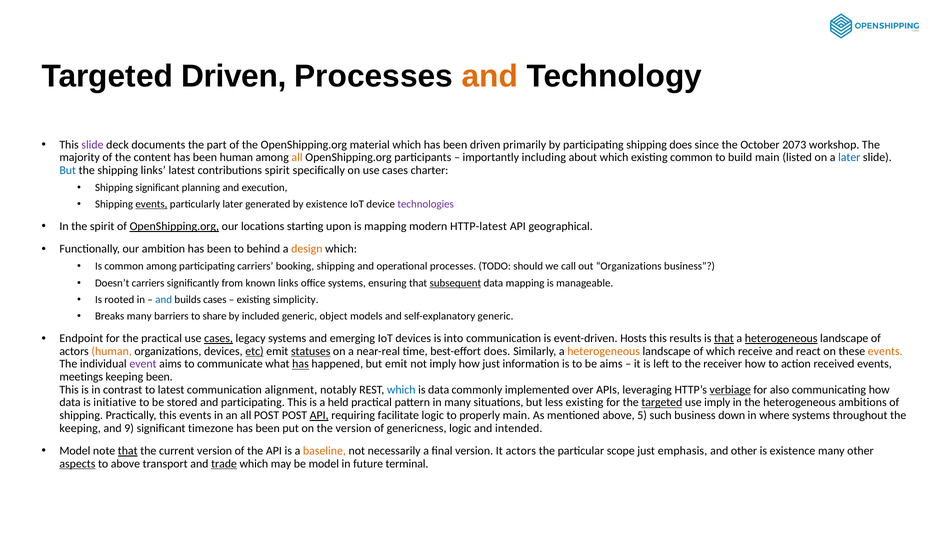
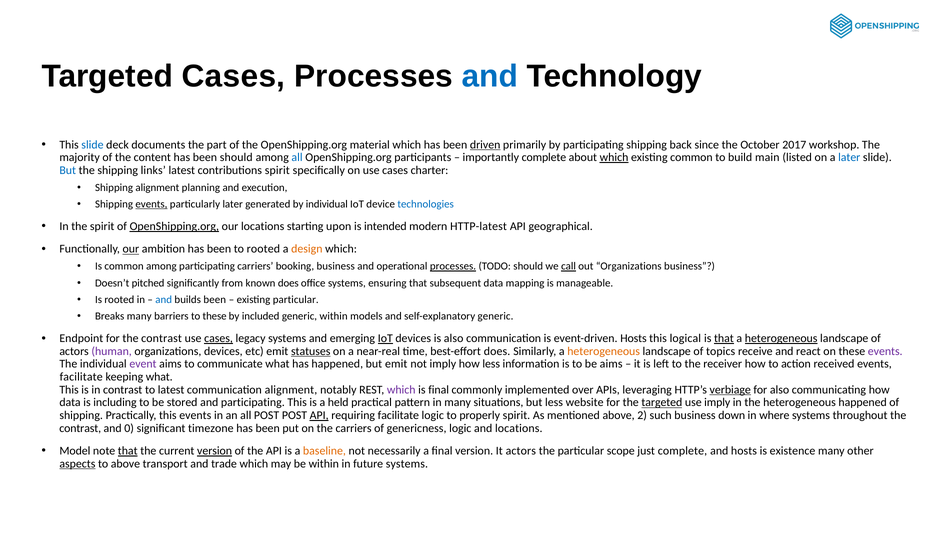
Targeted Driven: Driven -> Cases (233, 76)
and colour: orange -> blue (490, 76)
slide colour: purple -> blue (92, 145)
driven underline: none -> present (485, 145)
shipping does: does -> back (681, 145)
2073: 2073 -> 2017 (794, 145)
been human: human -> should (236, 158)
all colour: orange -> blue (297, 158)
importantly including: including -> complete (544, 158)
which underline: none -> present (614, 158)
Shipping significant: significant -> alignment (157, 188)
by existence: existence -> individual (327, 204)
technologies colour: purple -> blue (426, 204)
is mapping: mapping -> intended (385, 226)
our underline: none -> present (131, 249)
to behind: behind -> rooted (263, 249)
booking shipping: shipping -> business (336, 266)
processes underline: none -> present (453, 266)
call underline: none -> present (569, 266)
Doesn’t carriers: carriers -> pitched (148, 283)
known links: links -> does (288, 283)
subsequent underline: present -> none (455, 283)
builds cases: cases -> been (215, 300)
existing simplicity: simplicity -> particular (296, 300)
to share: share -> these (215, 317)
generic object: object -> within (334, 317)
for the practical: practical -> contrast (162, 339)
IoT underline: none -> present (385, 339)
is into: into -> also (454, 339)
results: results -> logical (685, 339)
human colour: orange -> purple (112, 352)
etc underline: present -> none (255, 352)
of which: which -> topics (721, 352)
events colour: orange -> purple (885, 352)
has underline: present -> none (301, 364)
how just: just -> less (491, 364)
meetings: meetings -> facilitate (81, 377)
keeping been: been -> what (159, 377)
which colour: blue -> purple (401, 390)
is data: data -> final (439, 390)
initiative: initiative -> including (115, 403)
less existing: existing -> website (585, 403)
heterogeneous ambitions: ambitions -> happened (863, 403)
properly main: main -> spirit (516, 416)
5: 5 -> 2 (642, 416)
keeping: keeping -> contrast (80, 428)
9: 9 -> 0 (129, 428)
the version: version -> carriers (354, 428)
and intended: intended -> locations (519, 428)
version underline: none -> present (215, 451)
just emphasis: emphasis -> complete (683, 451)
and other: other -> hosts (744, 451)
trade underline: present -> none (224, 464)
be model: model -> within (324, 464)
future terminal: terminal -> systems (407, 464)
